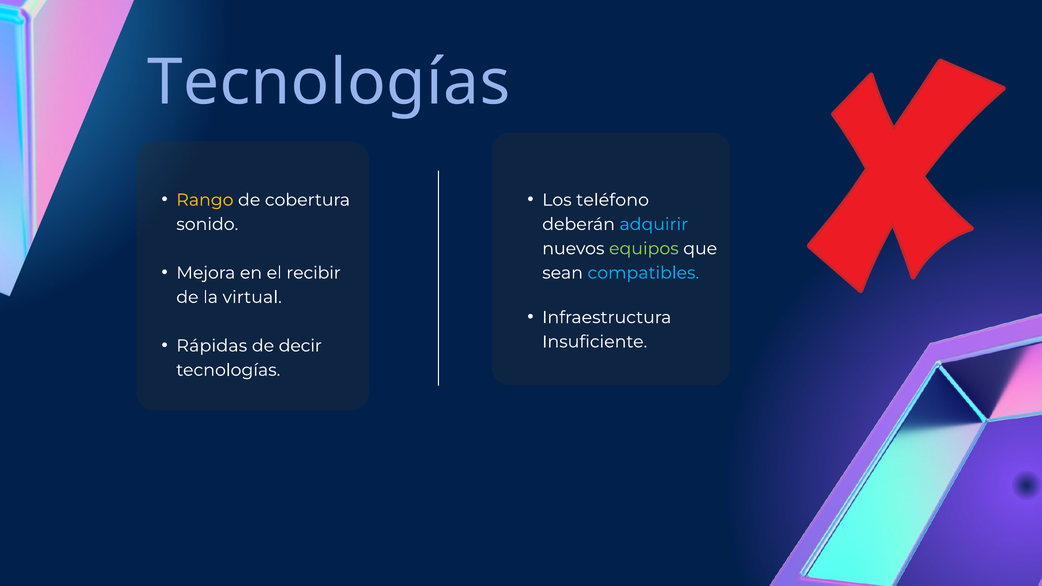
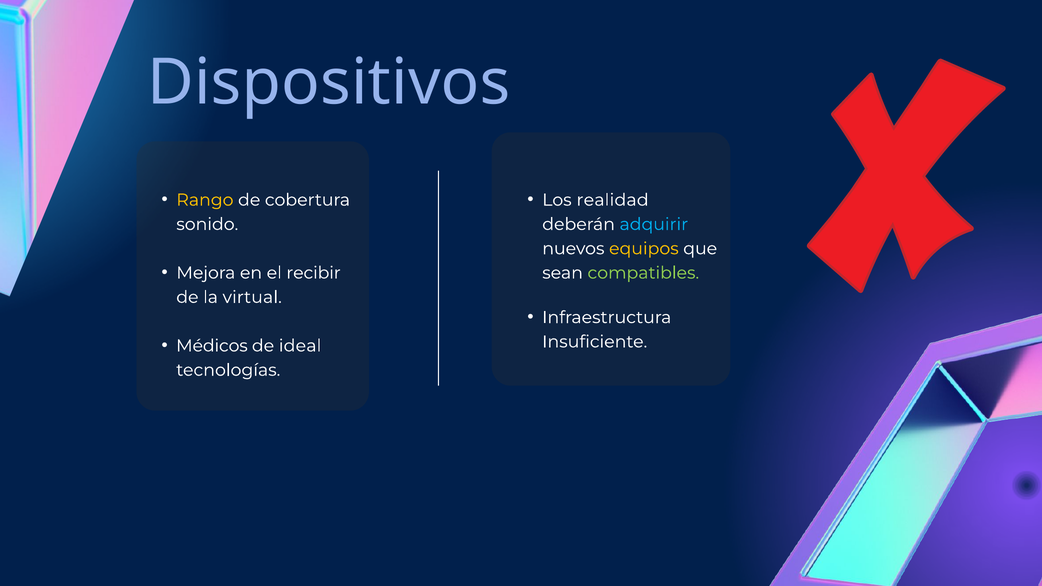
Tecnologías: Tecnologías -> Dispositivos (329, 82)
teléfono: teléfono -> realidad (613, 200)
equipos colour: light green -> yellow (644, 249)
compatibles colour: light blue -> light green (643, 273)
Rápidas: Rápidas -> Médicos (212, 346)
decir: decir -> ideal (300, 346)
